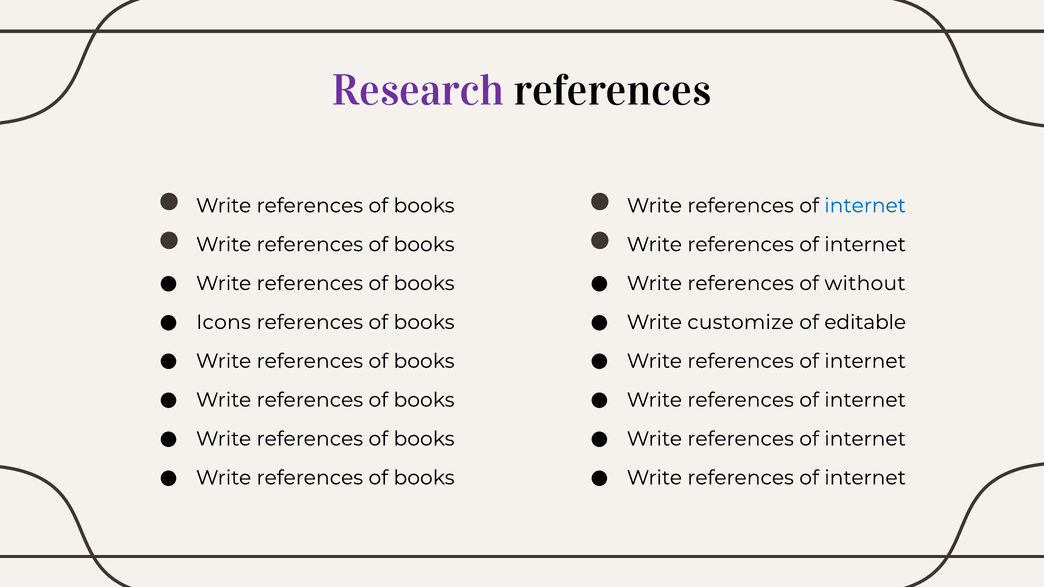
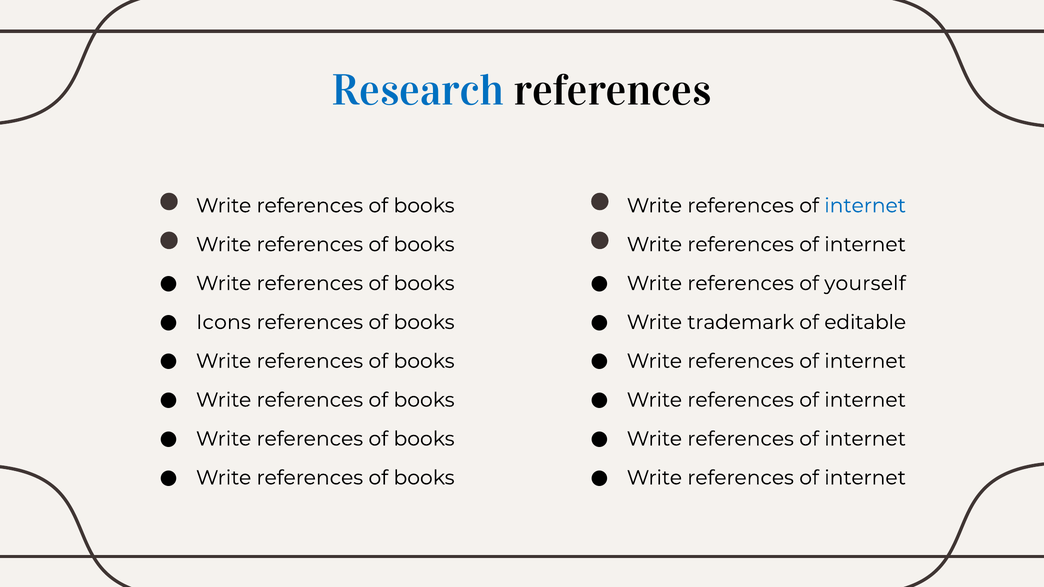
Research colour: purple -> blue (418, 90)
without: without -> yourself (865, 284)
customize: customize -> trademark (741, 322)
